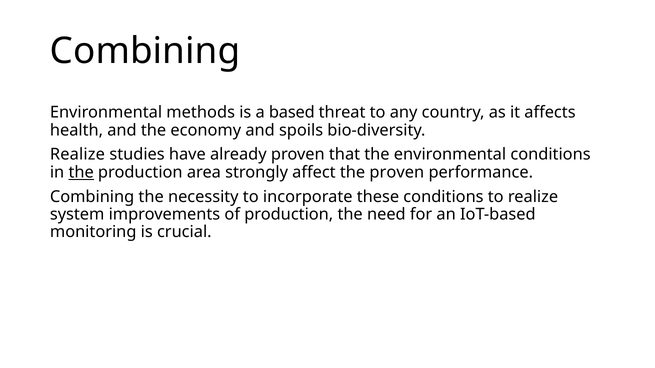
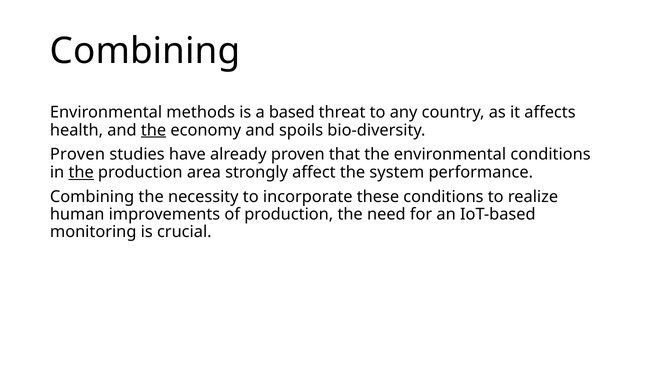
the underline: none -> present (154, 130)
Realize: Realize -> Proven (77, 155)
the proven: proven -> system (397, 172)
system: system -> human (77, 215)
